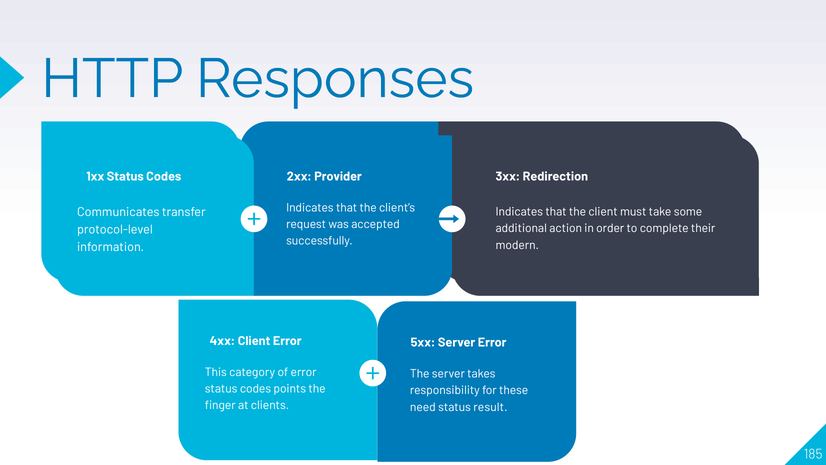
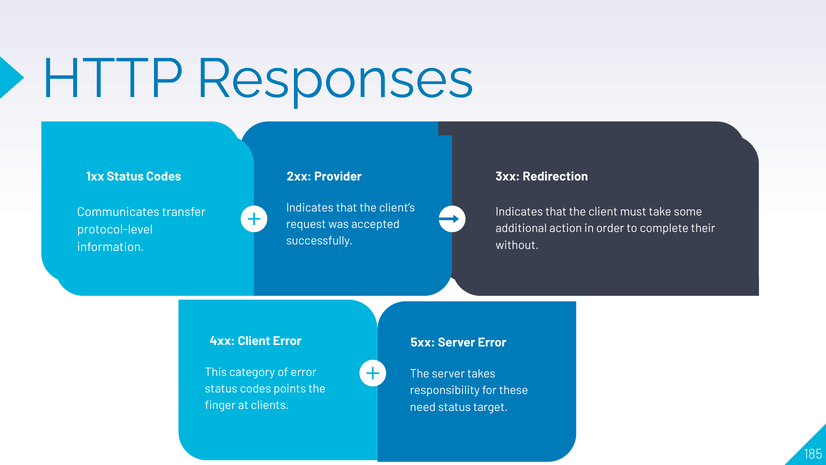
modern: modern -> without (517, 245)
result: result -> target (491, 407)
